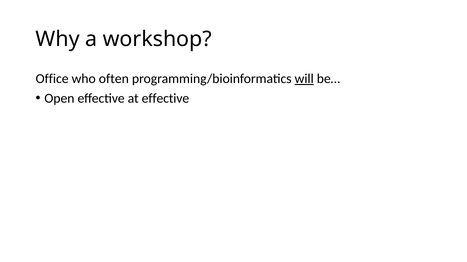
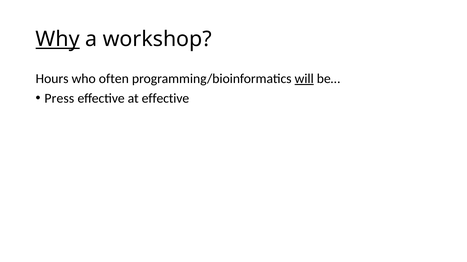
Why underline: none -> present (58, 39)
Office: Office -> Hours (52, 79)
Open: Open -> Press (59, 98)
